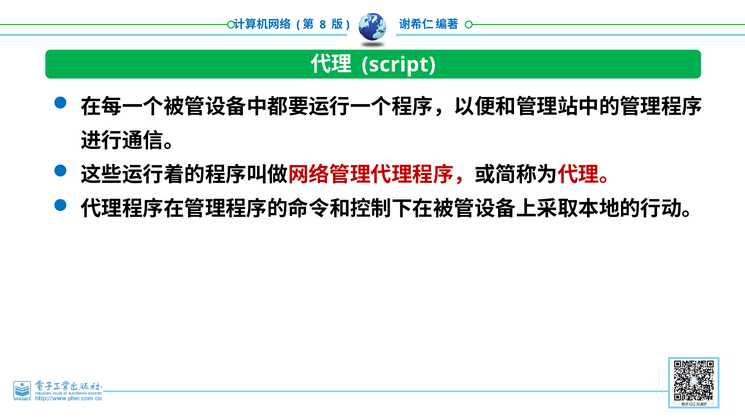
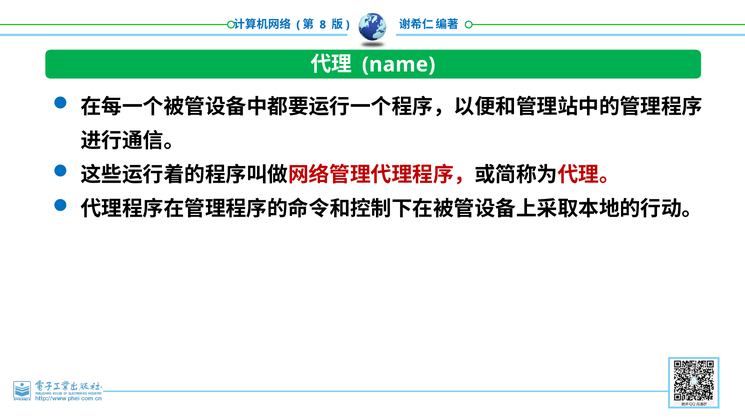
script: script -> name (399, 65)
